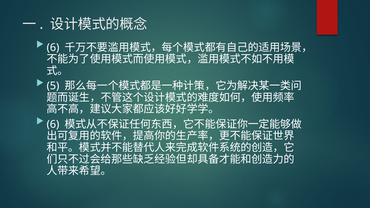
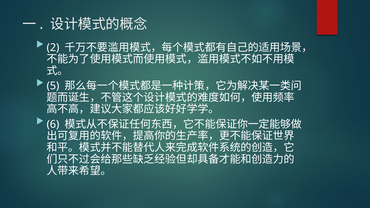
6: 6 -> 2 (53, 47)
